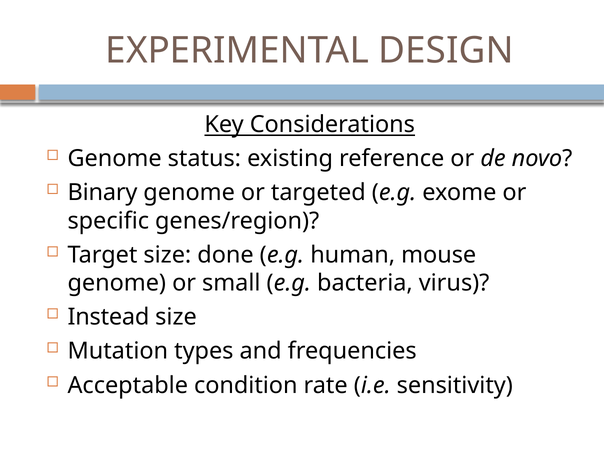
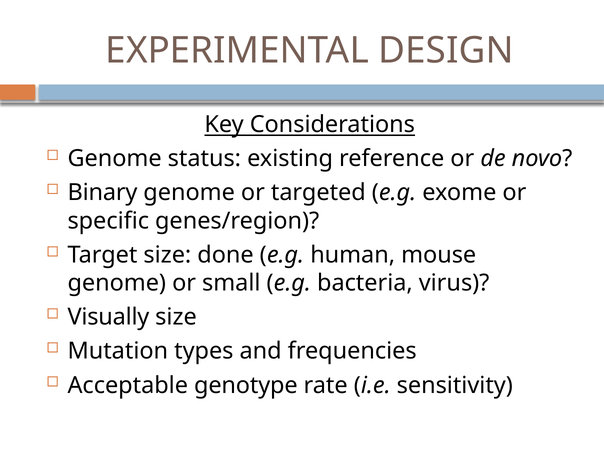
Instead: Instead -> Visually (108, 317)
condition: condition -> genotype (246, 385)
